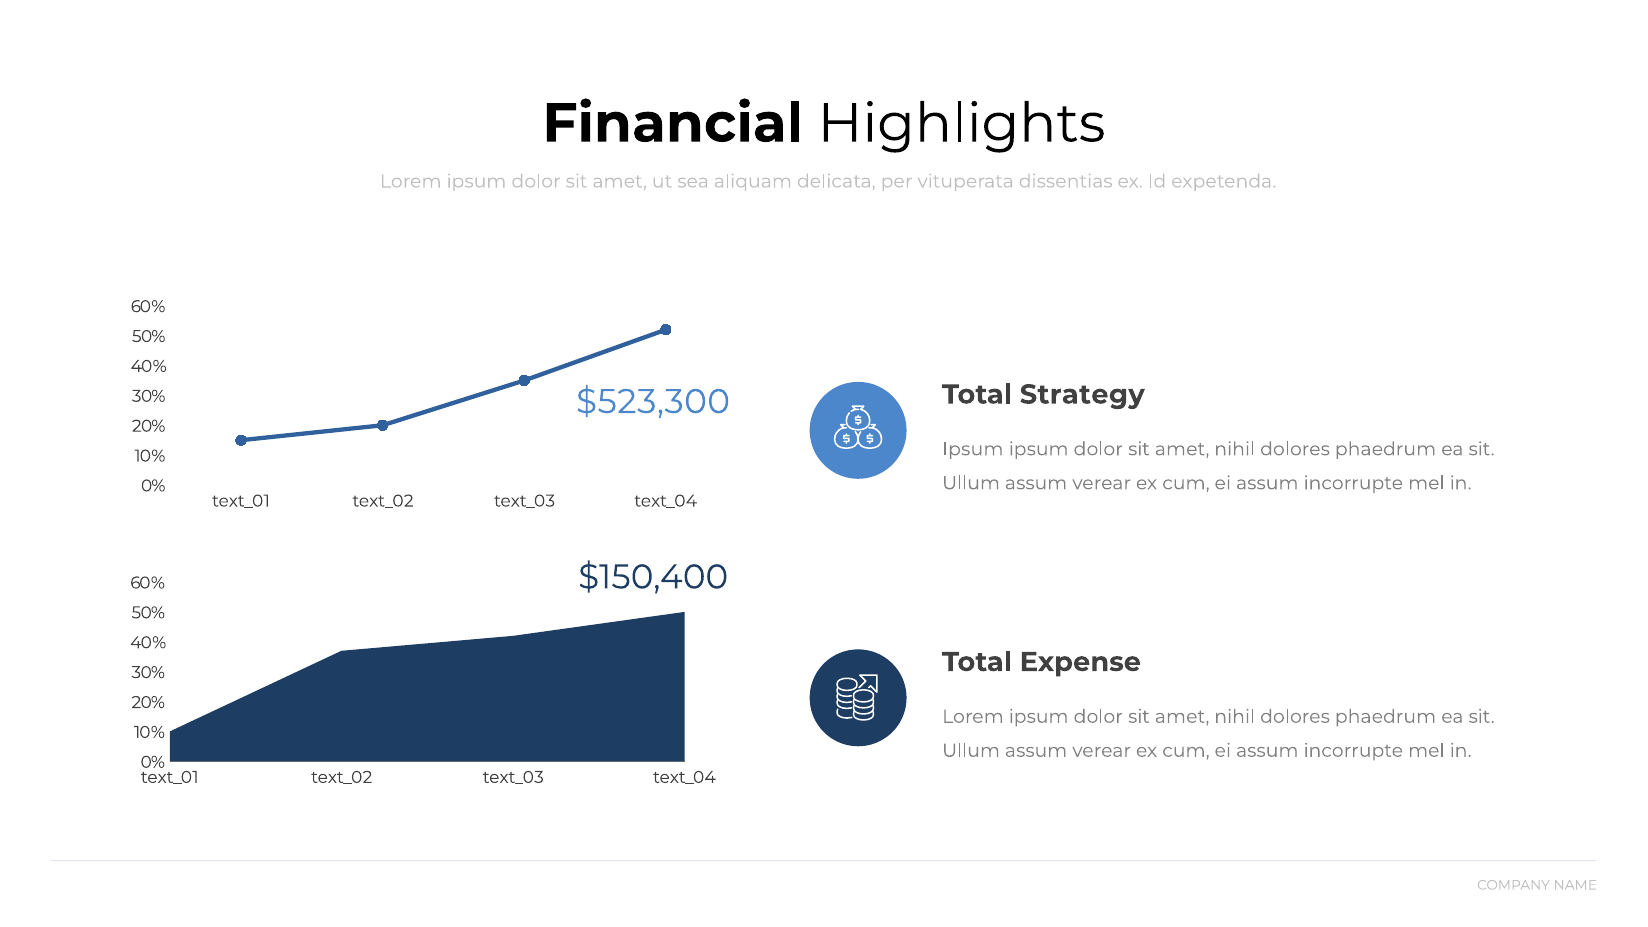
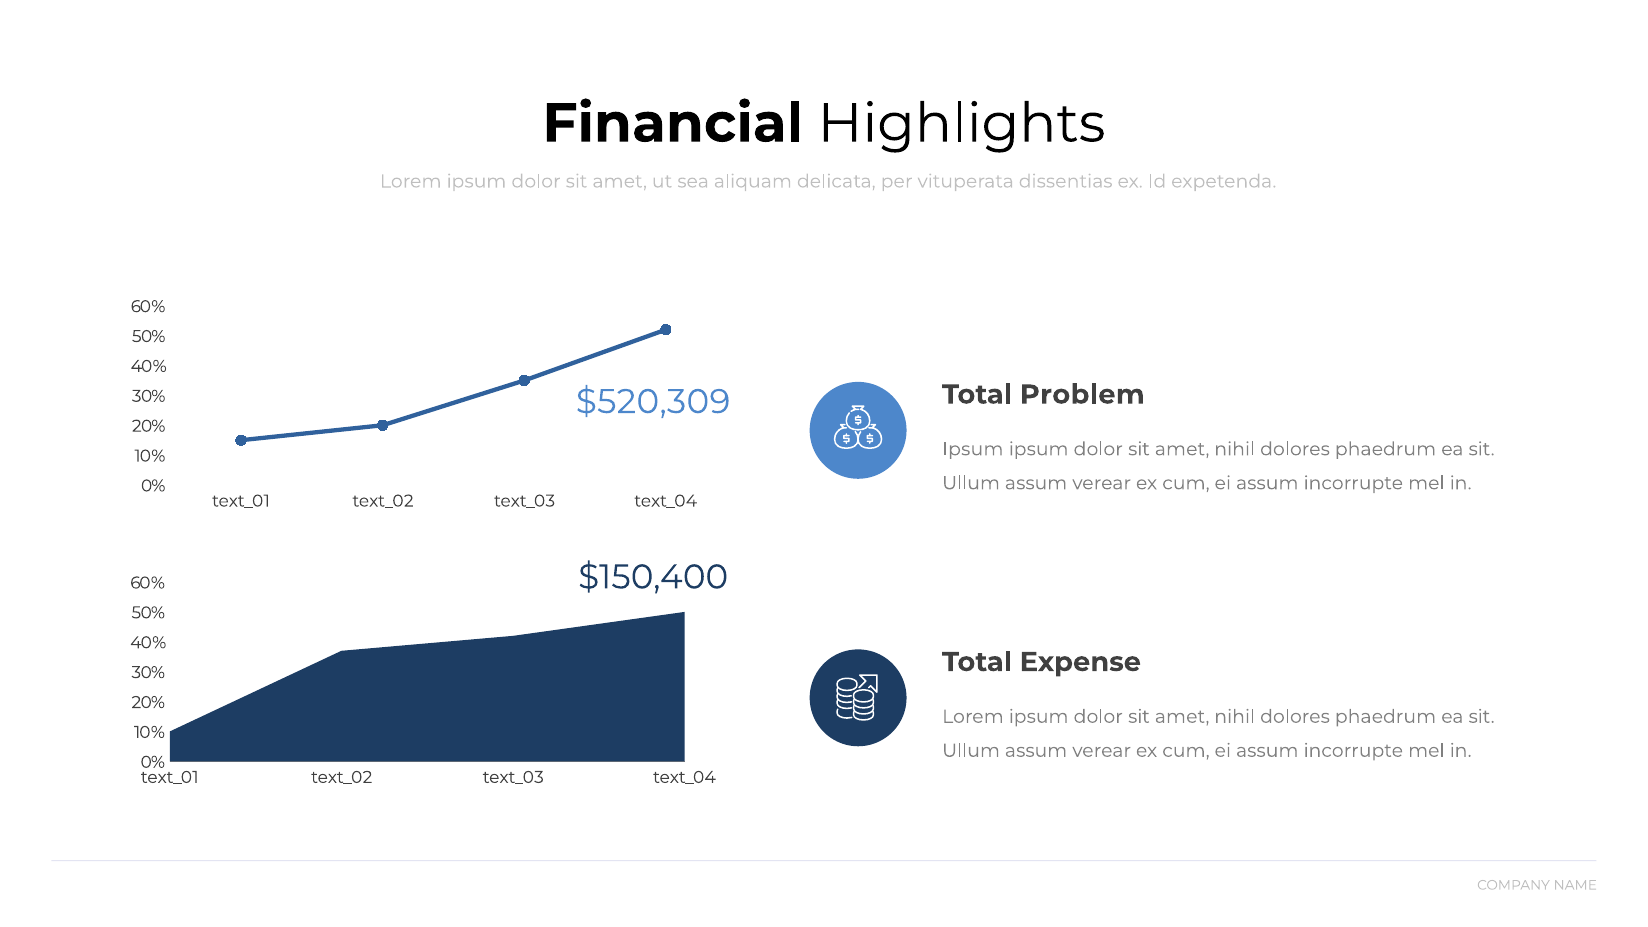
Strategy: Strategy -> Problem (1082, 395)
$523,300: $523,300 -> $520,309 (653, 402)
